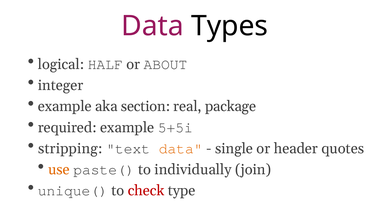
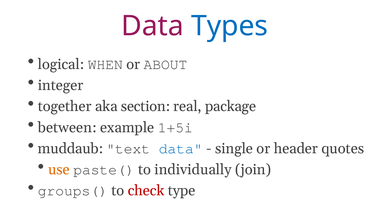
Types colour: black -> blue (230, 26)
HALF: HALF -> WHEN (105, 64)
example: example -> together (65, 106)
required: required -> between (67, 127)
5+5i: 5+5i -> 1+5i (175, 127)
stripping: stripping -> muddaub (70, 148)
data colour: orange -> blue (181, 148)
unique(: unique( -> groups( (73, 190)
